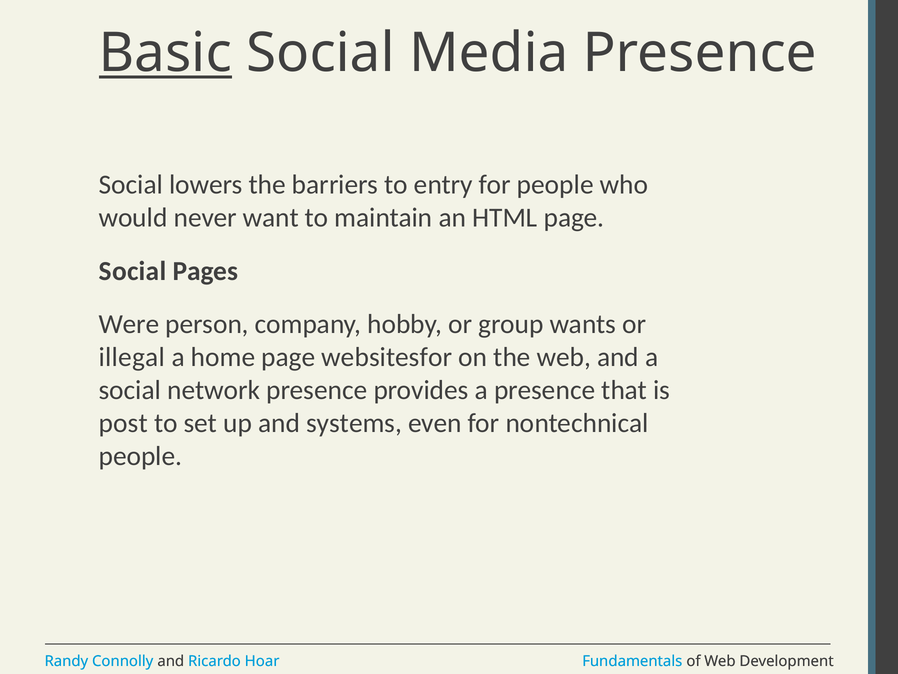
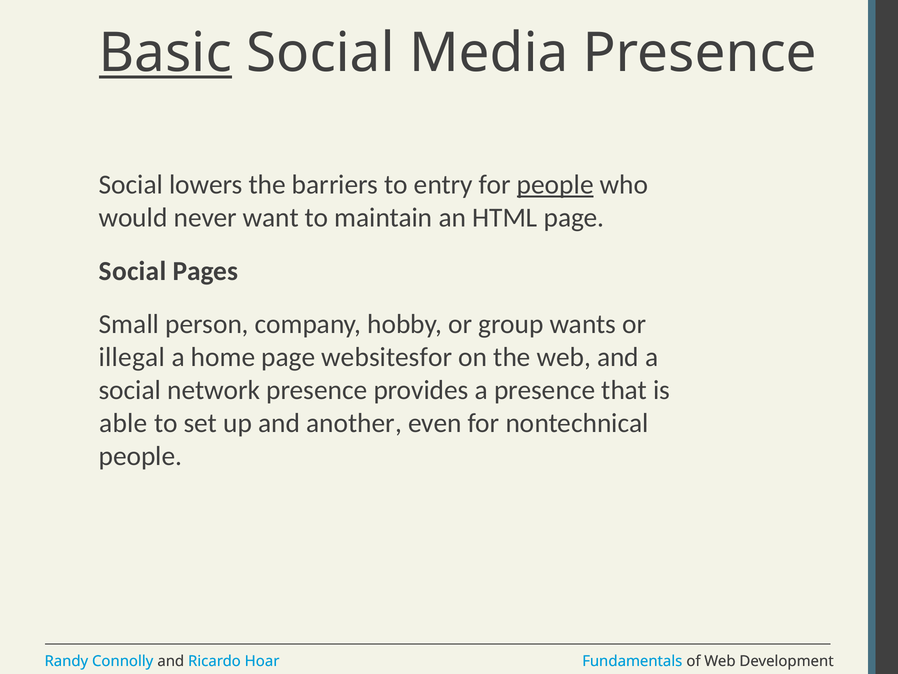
people underline: none -> present (555, 185)
Were: Were -> Small (129, 324)
post: post -> able (123, 423)
systems: systems -> another (354, 423)
